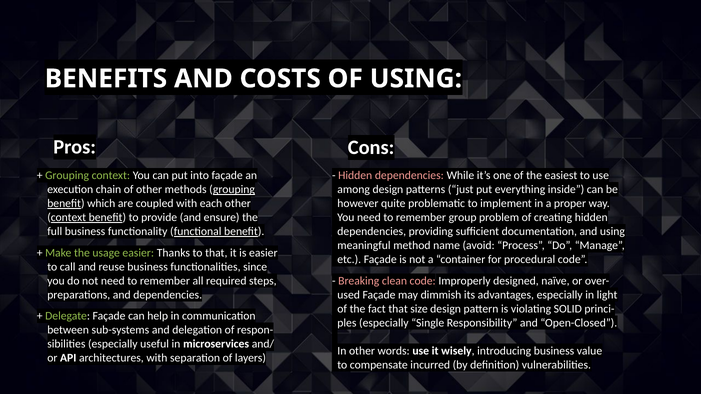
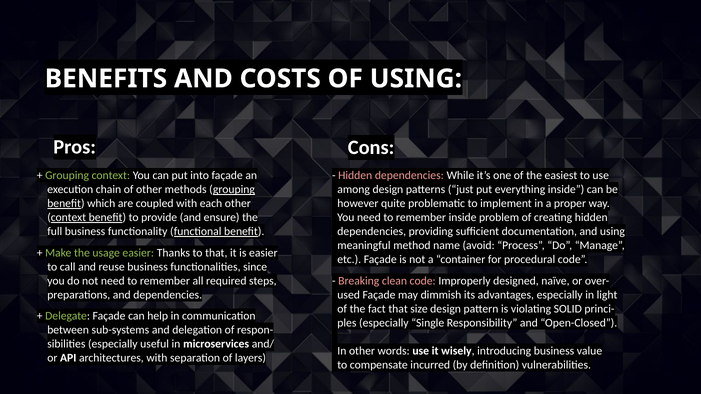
remember group: group -> inside (463, 218)
